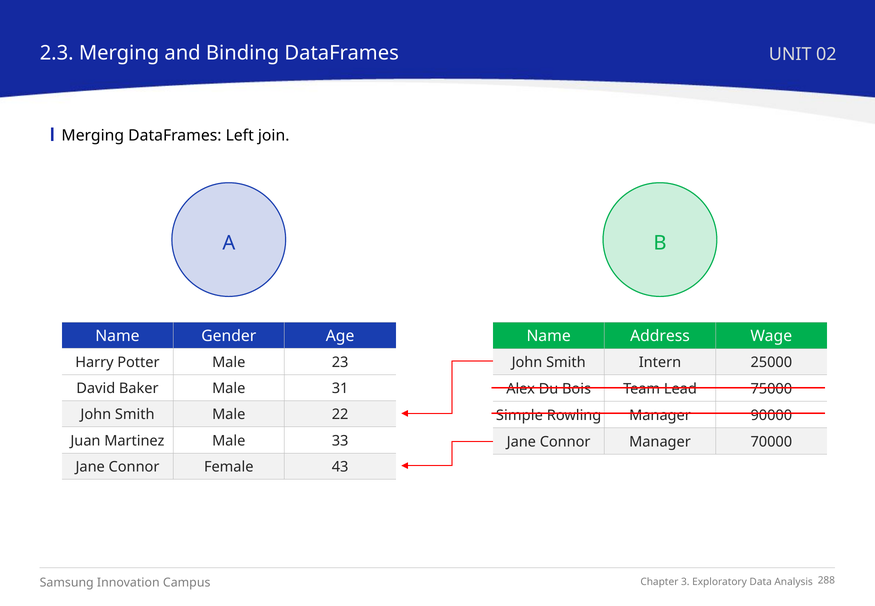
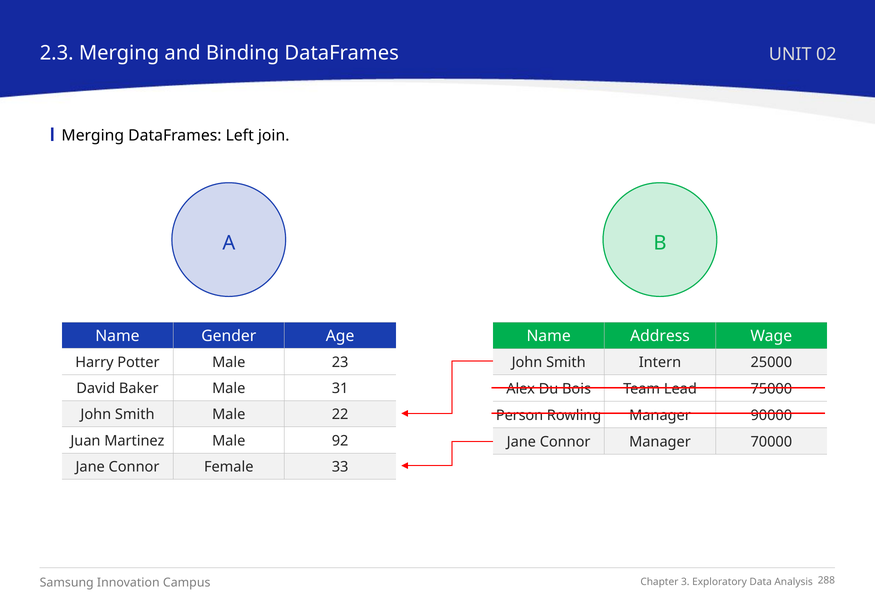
Simple: Simple -> Person (520, 415)
33: 33 -> 92 (340, 441)
43: 43 -> 33 (340, 467)
